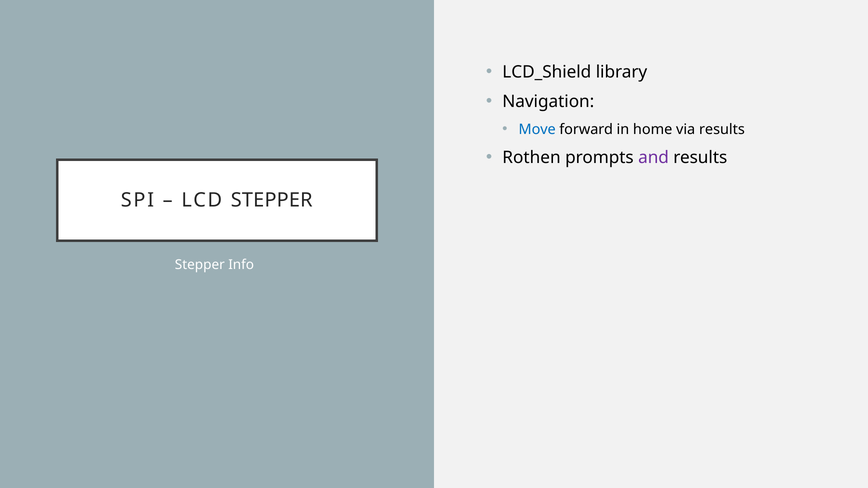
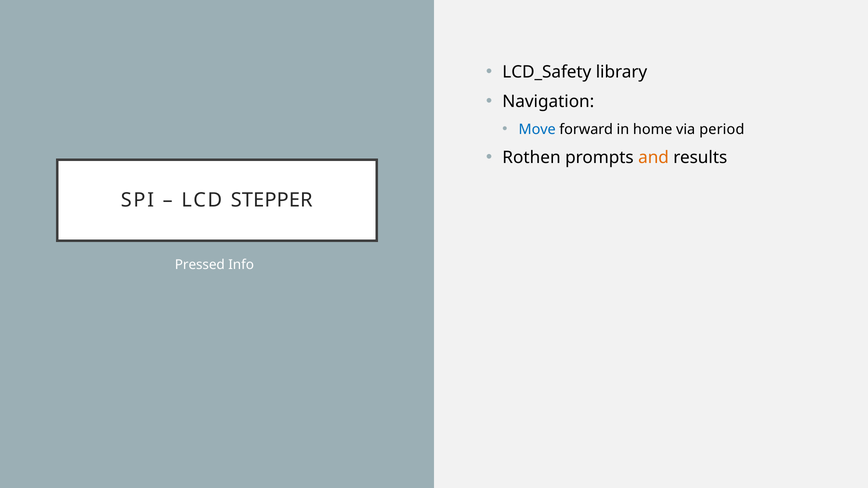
LCD_Shield: LCD_Shield -> LCD_Safety (547, 72)
via results: results -> period (722, 129)
and colour: purple -> orange (654, 158)
Stepper: Stepper -> Pressed (200, 265)
